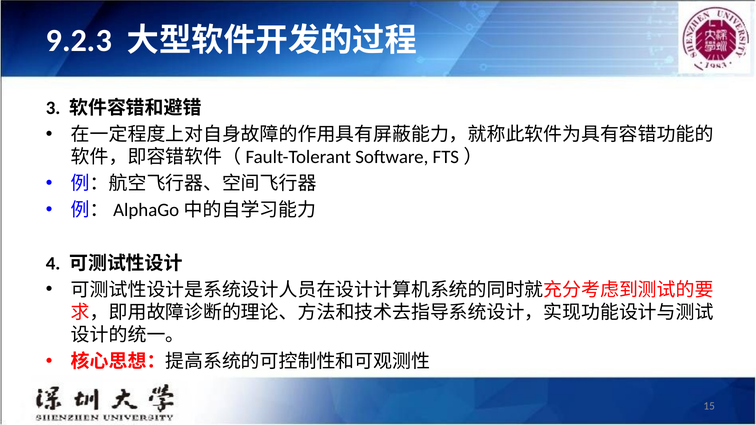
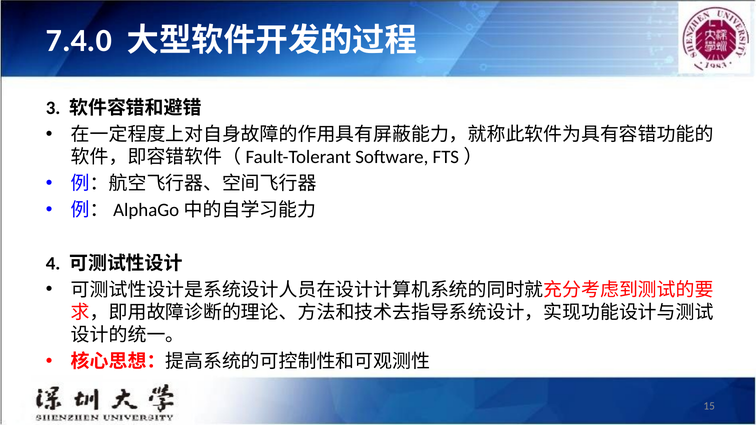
9.2.3: 9.2.3 -> 7.4.0 (79, 41)
